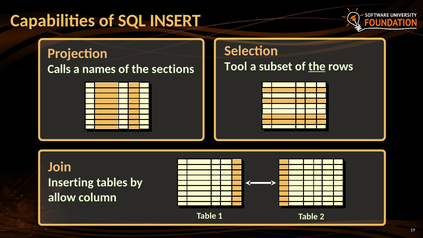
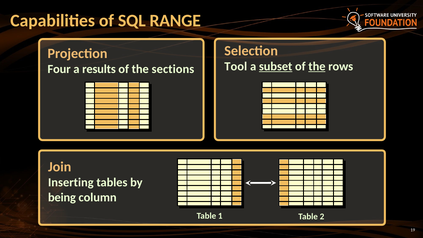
INSERT: INSERT -> RANGE (175, 21)
subset underline: none -> present (276, 66)
Calls: Calls -> Four (59, 69)
names: names -> results (99, 69)
allow: allow -> being (62, 197)
